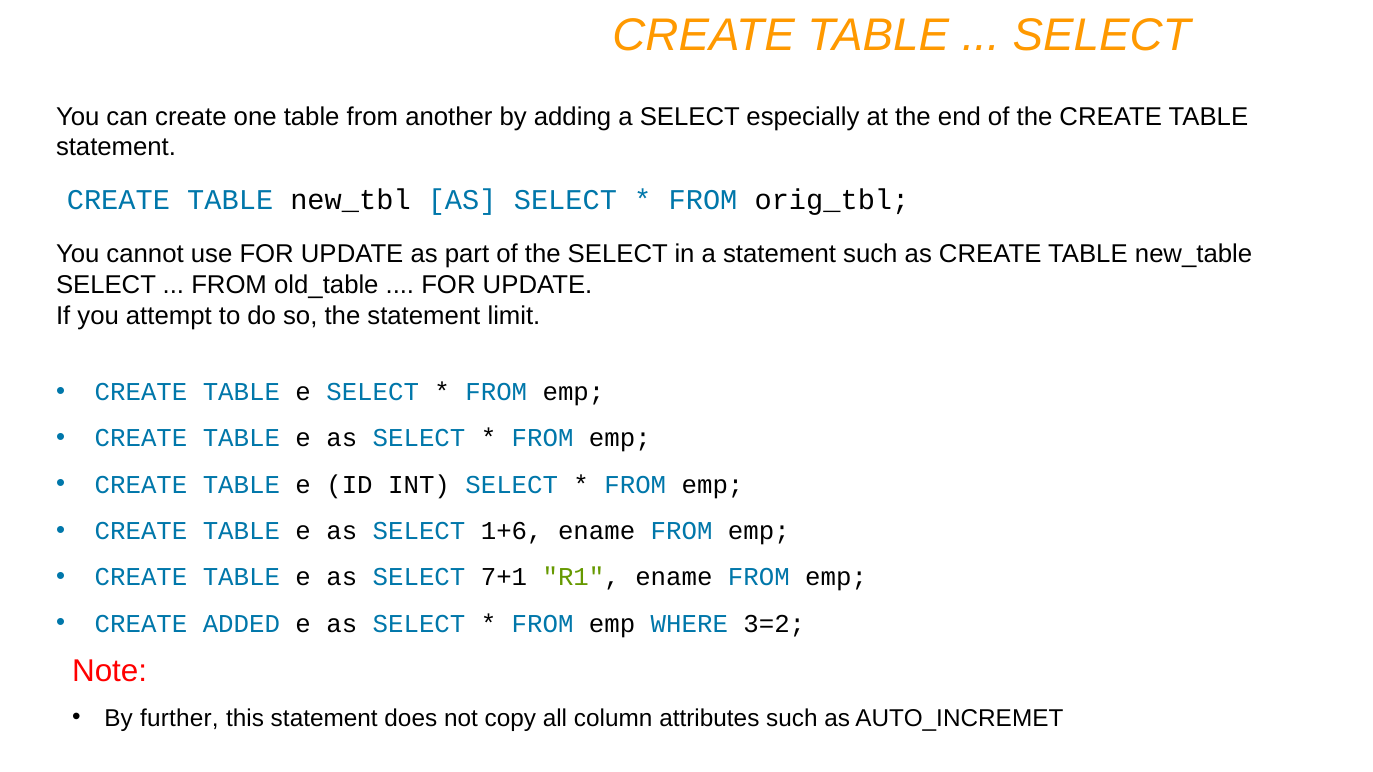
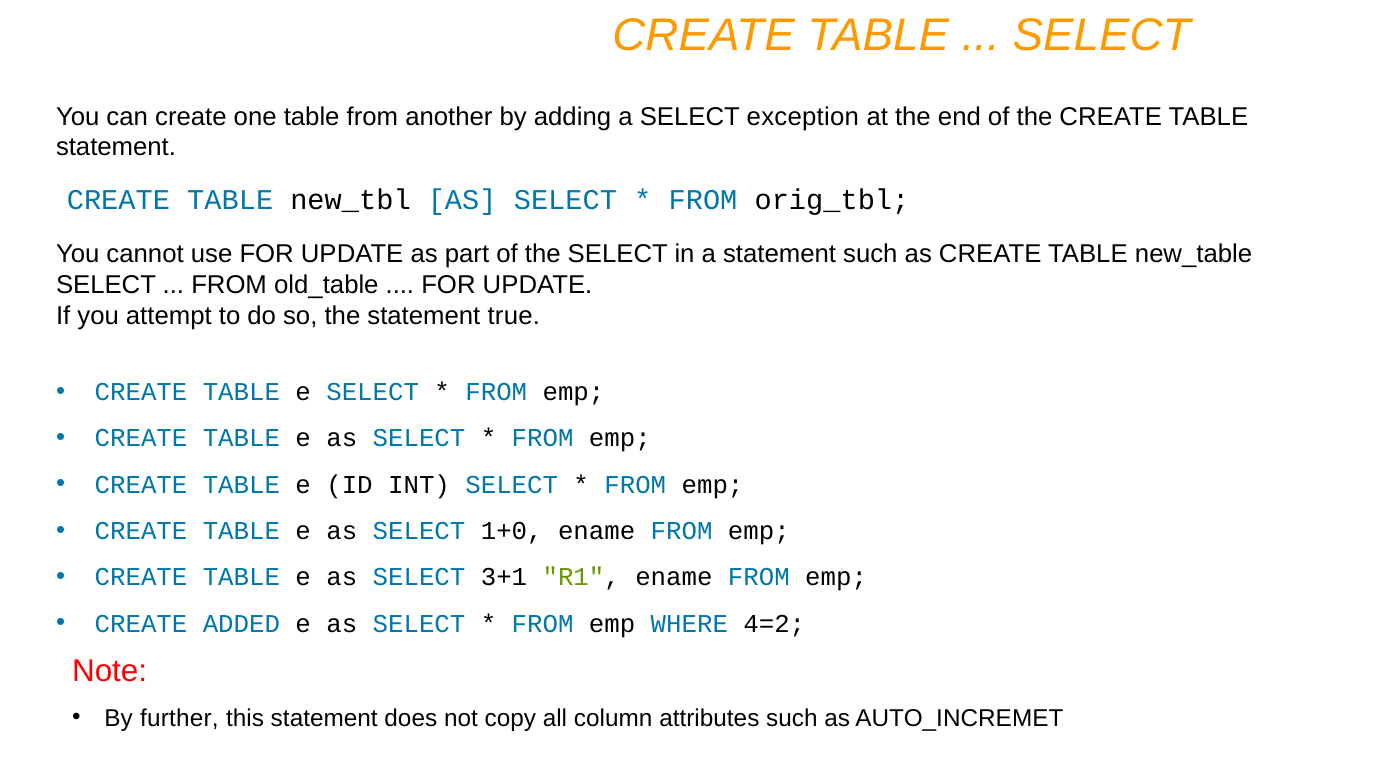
especially: especially -> exception (803, 117)
limit: limit -> true (514, 316)
1+6: 1+6 -> 1+0 (512, 531)
7+1: 7+1 -> 3+1 (504, 578)
3=2: 3=2 -> 4=2 (774, 624)
